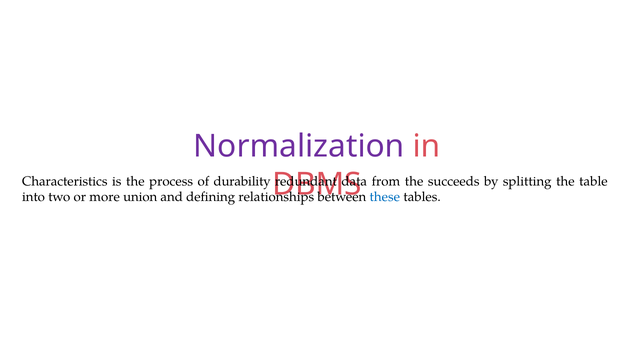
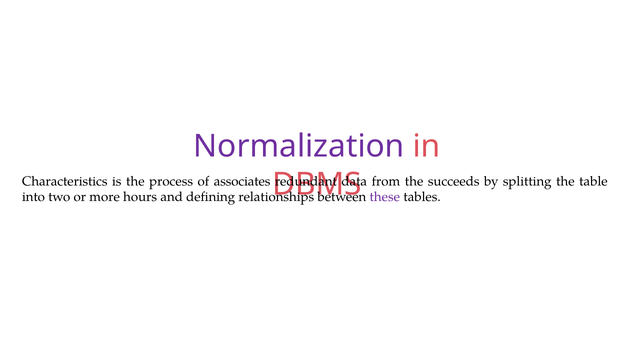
durability: durability -> associates (242, 182)
union: union -> hours (140, 197)
these colour: blue -> purple (385, 197)
